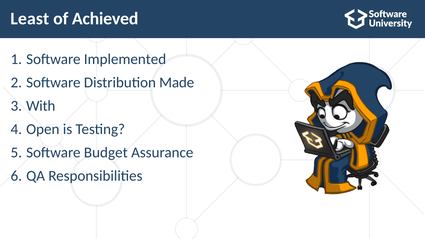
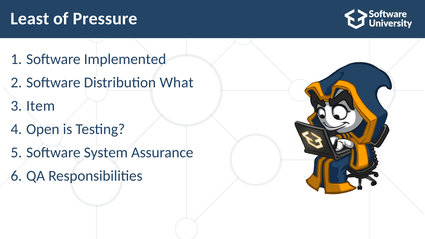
Achieved: Achieved -> Pressure (105, 19)
Made: Made -> What (177, 83)
With: With -> Item (41, 106)
Budget: Budget -> System (106, 153)
